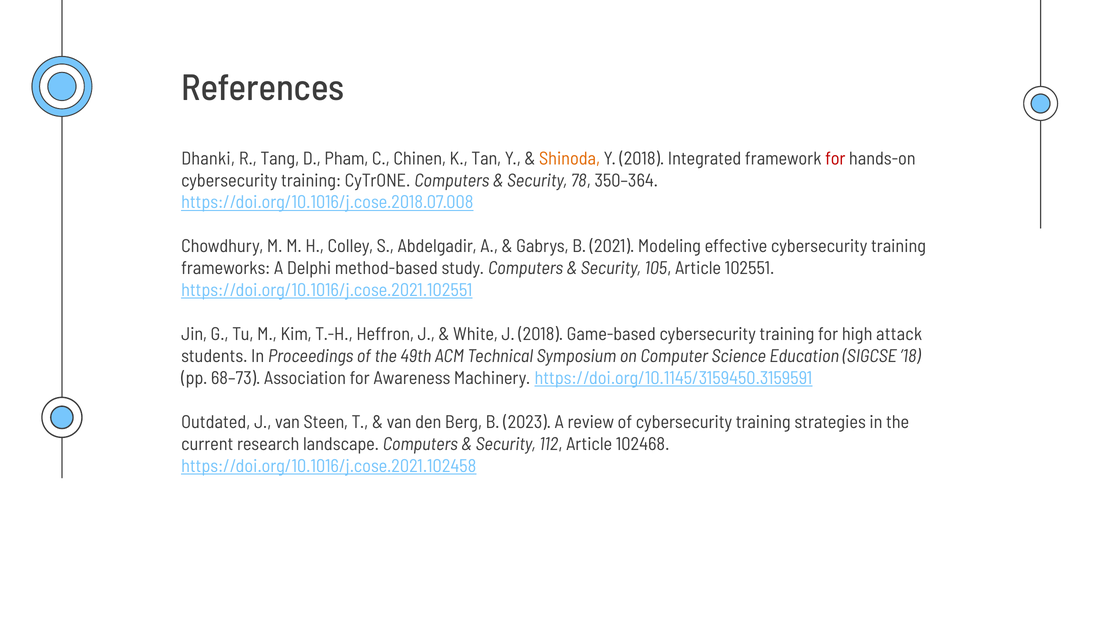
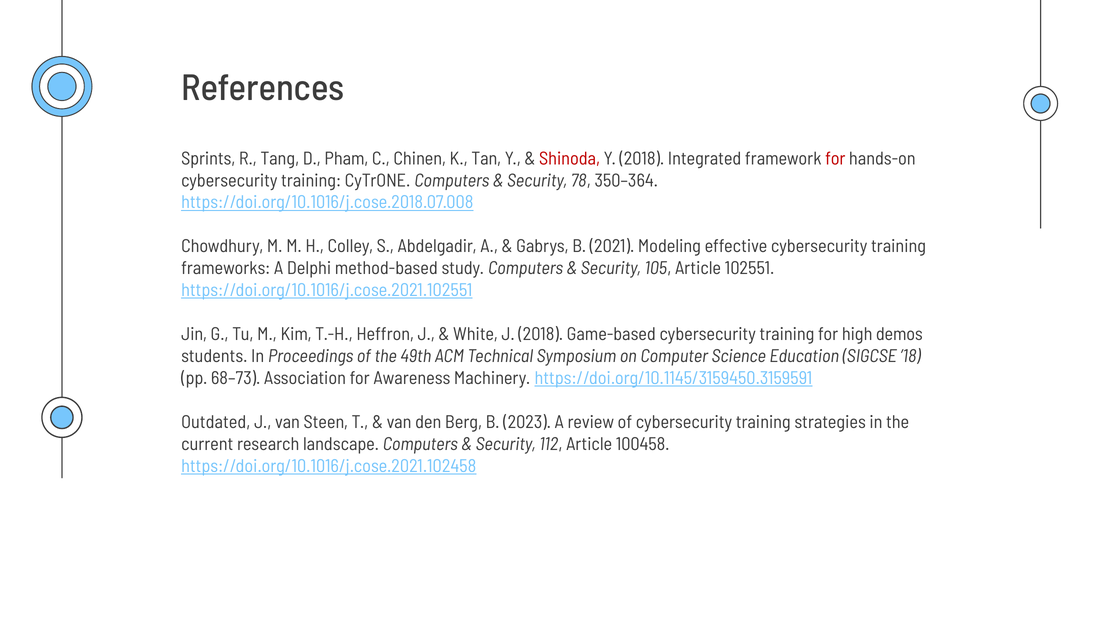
Dhanki: Dhanki -> Sprints (208, 158)
Shinoda colour: orange -> red (570, 158)
attack: attack -> demos (899, 334)
102468: 102468 -> 100458 (643, 444)
